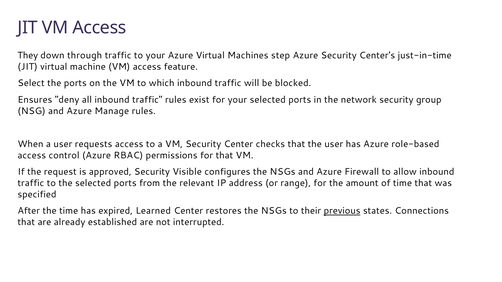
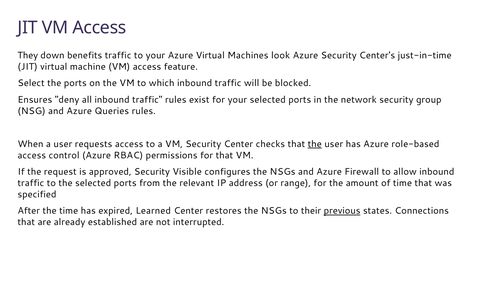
through: through -> benefits (85, 56)
step: step -> look (281, 56)
Manage: Manage -> Queries (112, 111)
the underline: none -> present (315, 144)
